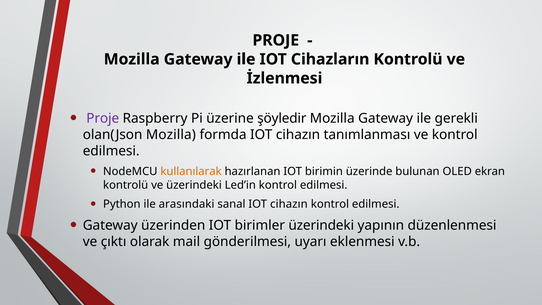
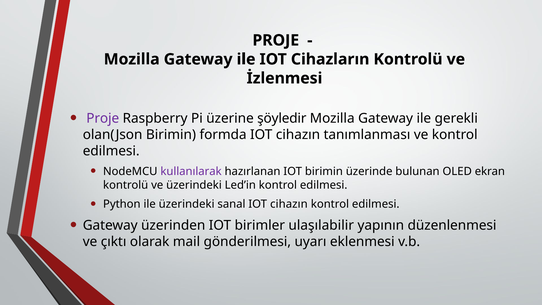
olan(Json Mozilla: Mozilla -> Birimin (171, 135)
kullanılarak colour: orange -> purple (191, 171)
ile arasındaki: arasındaki -> üzerindeki (187, 204)
birimler üzerindeki: üzerindeki -> ulaşılabilir (321, 225)
